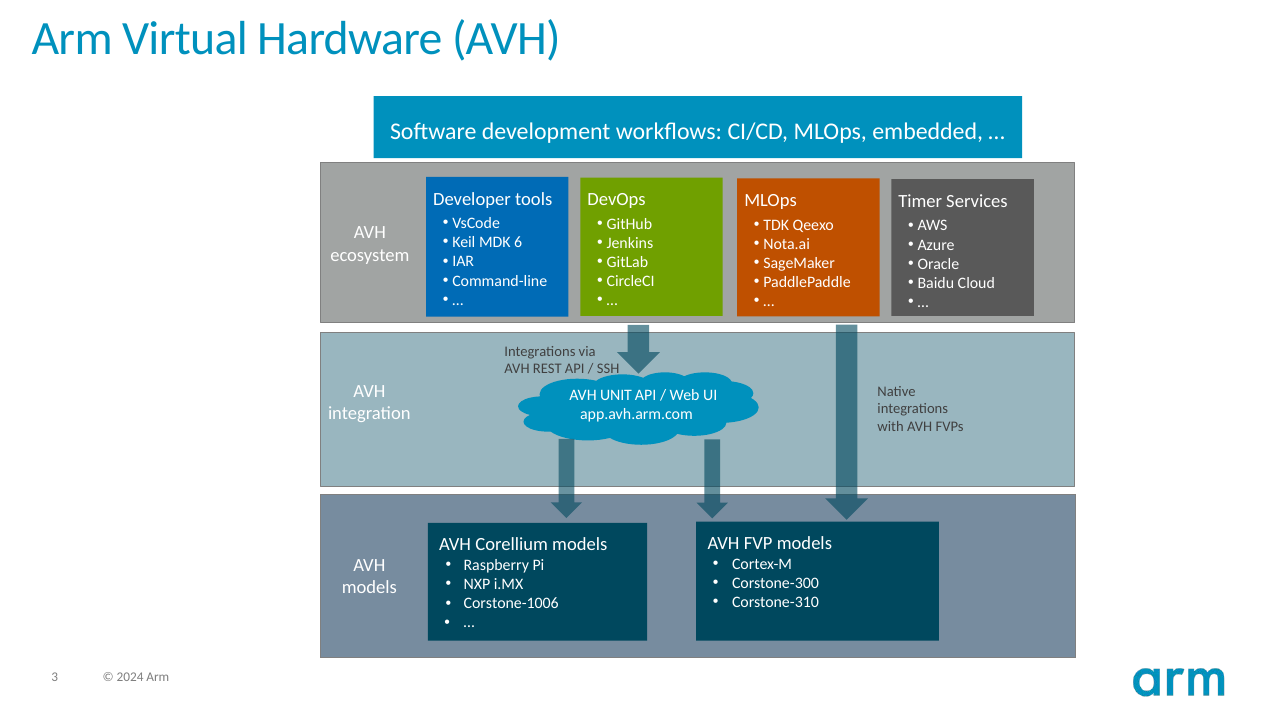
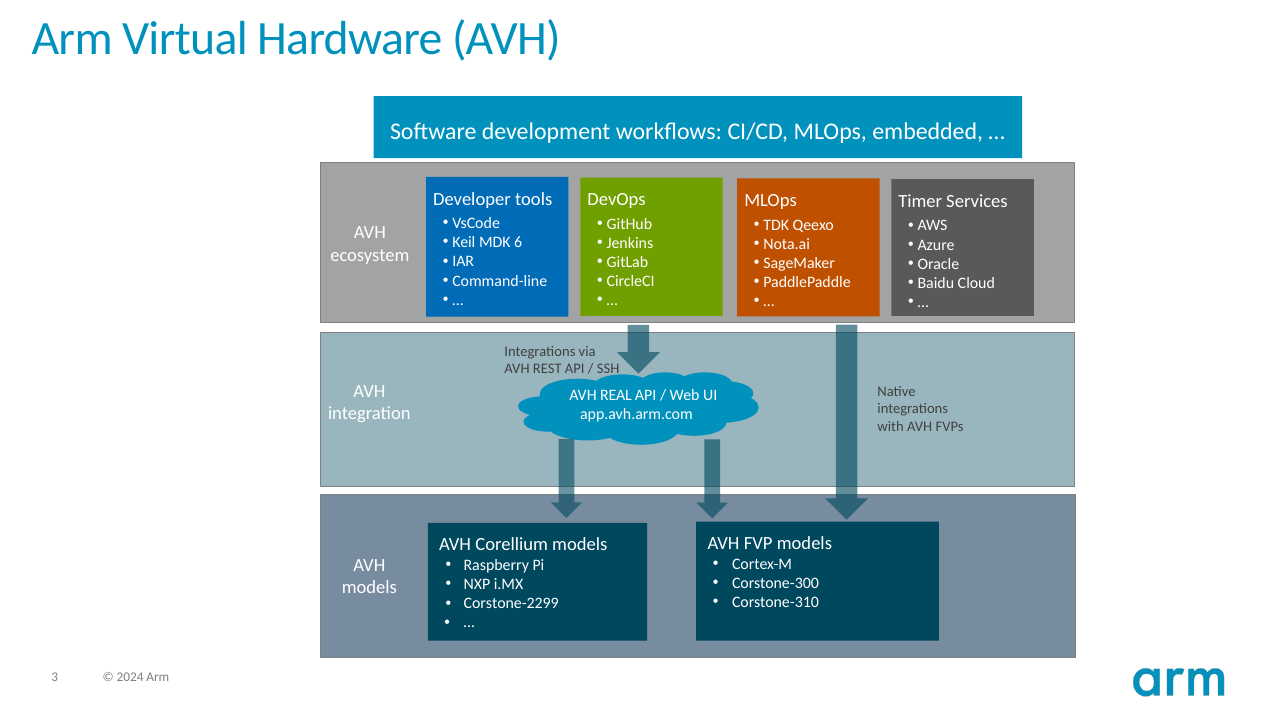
UNIT: UNIT -> REAL (616, 395)
Corstone-1006: Corstone-1006 -> Corstone-2299 (511, 603)
